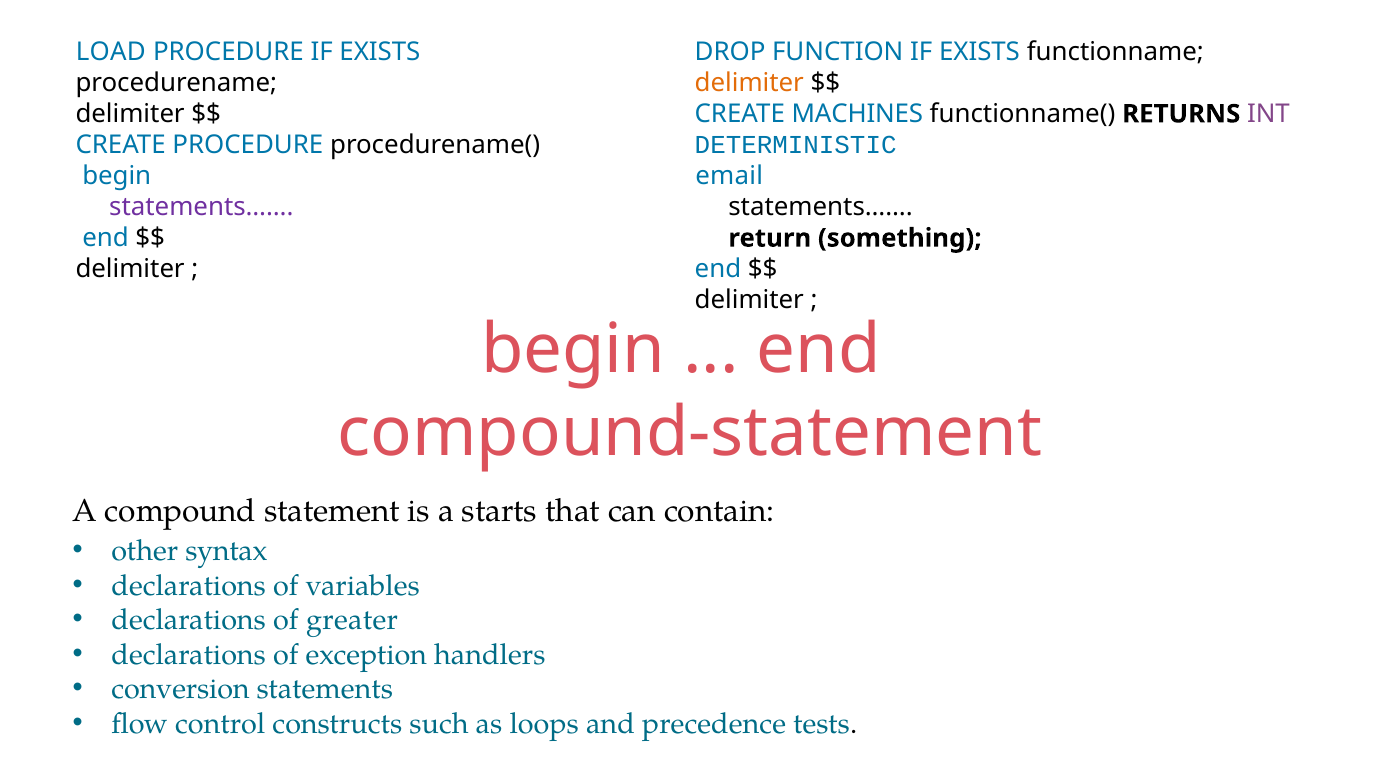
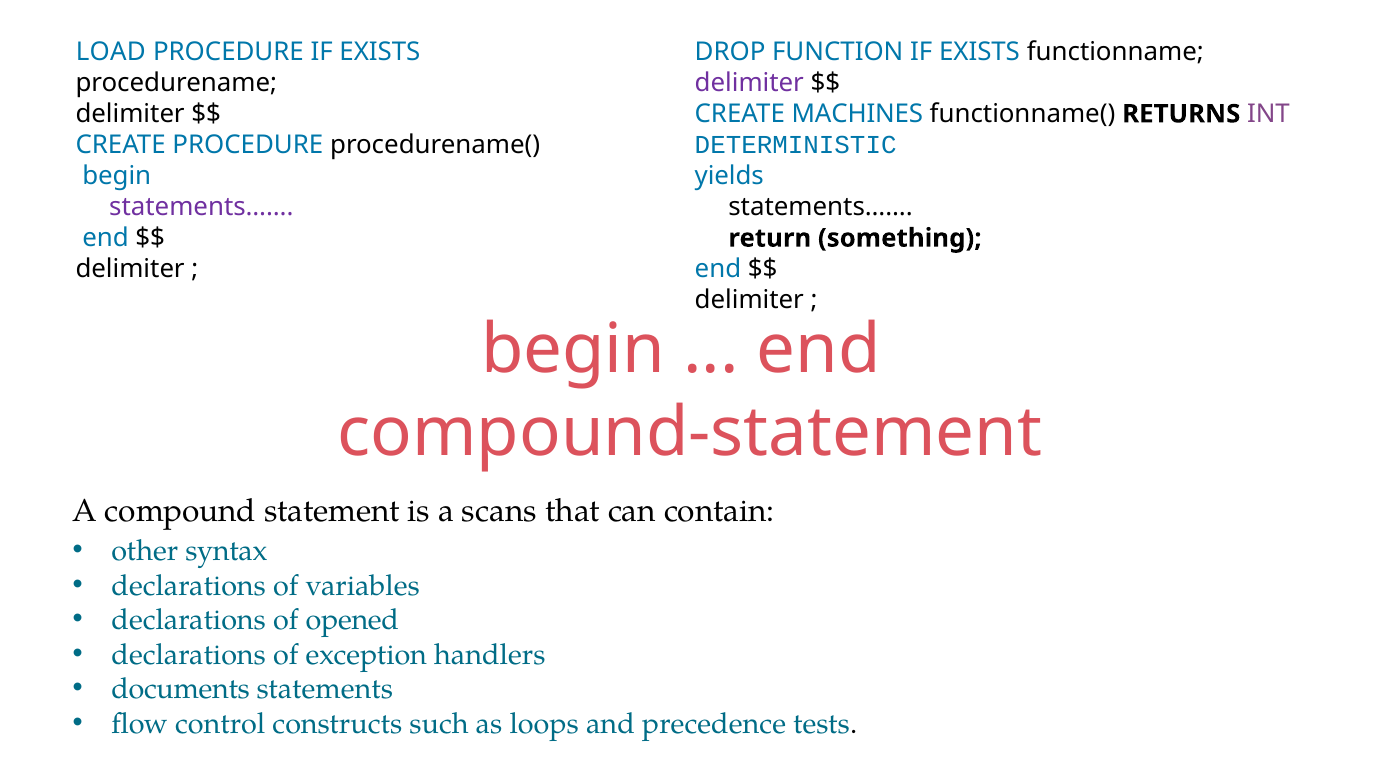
delimiter colour: orange -> purple (749, 83)
email: email -> yields (729, 176)
starts: starts -> scans (499, 512)
greater: greater -> opened (352, 620)
conversion: conversion -> documents (181, 689)
